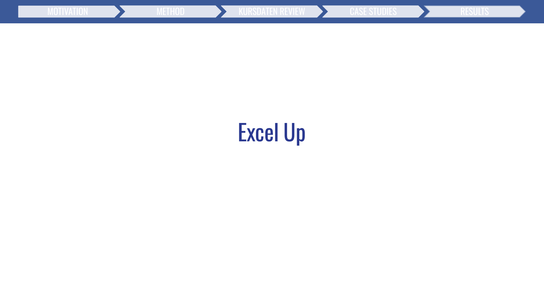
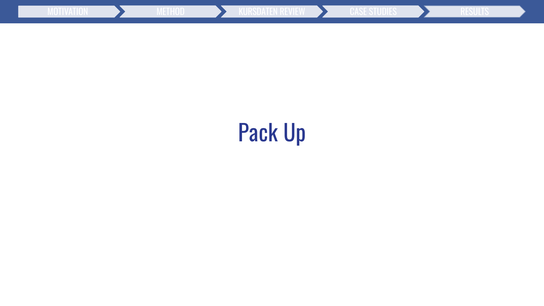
Excel: Excel -> Pack (258, 134)
